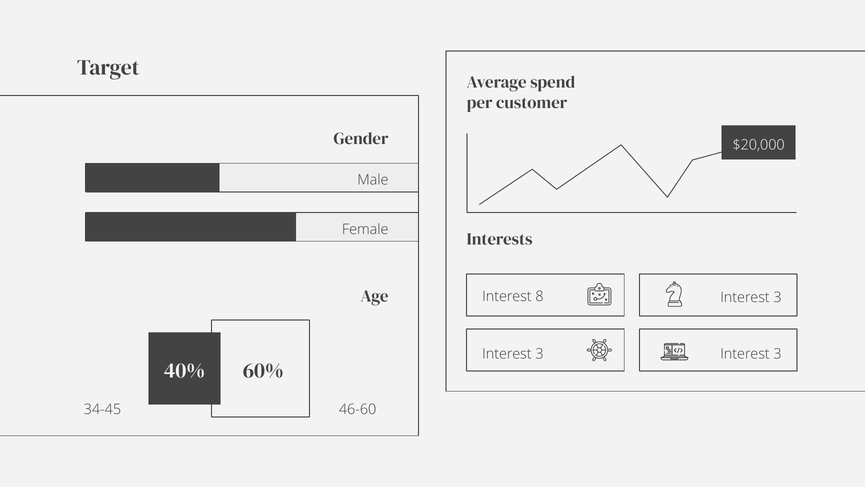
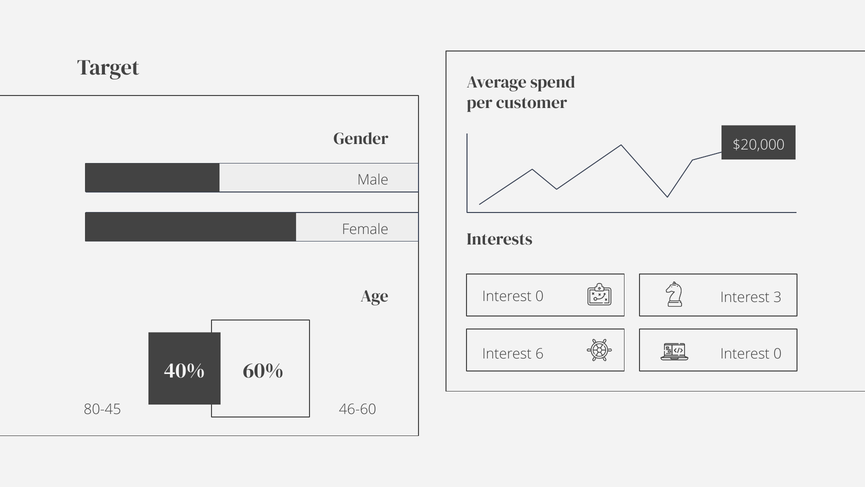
8: 8 -> 0 (540, 296)
3: 3 -> 6 (540, 354)
3: 3 -> 0 (778, 354)
34-45: 34-45 -> 80-45 (102, 409)
